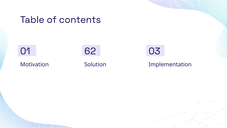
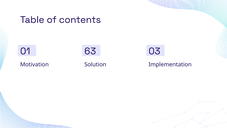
62: 62 -> 63 (90, 51)
